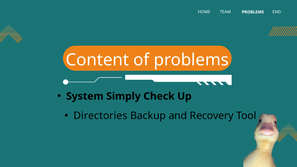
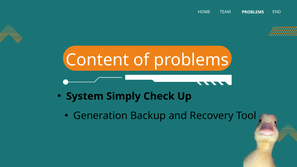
Directories: Directories -> Generation (100, 116)
